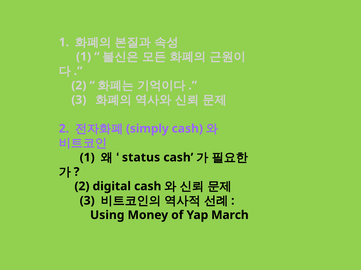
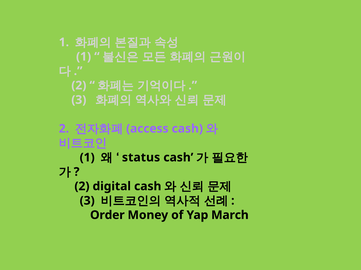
simply: simply -> access (147, 129)
Using: Using -> Order (107, 216)
